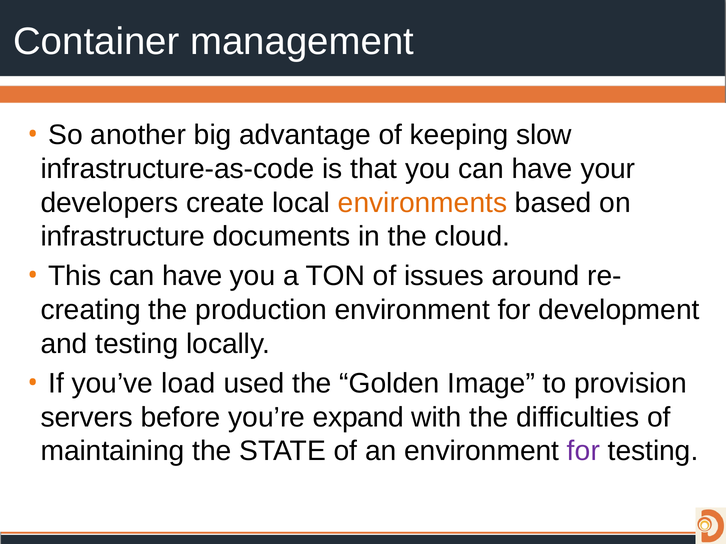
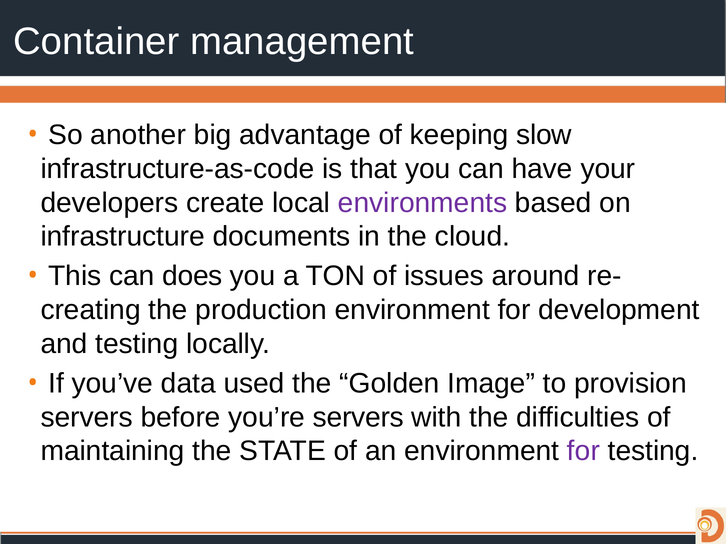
environments colour: orange -> purple (423, 203)
This can have: have -> does (192, 276)
load: load -> data (188, 384)
you’re expand: expand -> servers (358, 418)
